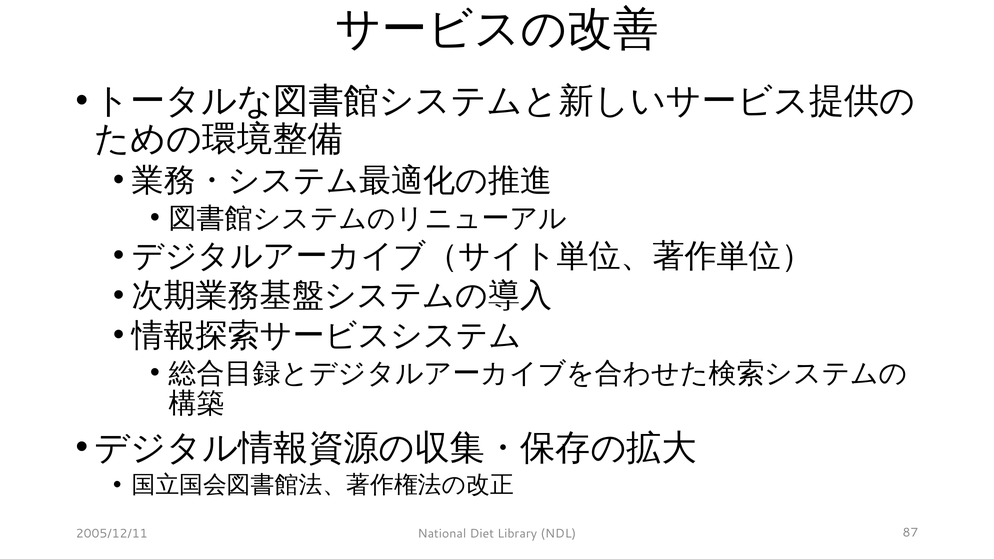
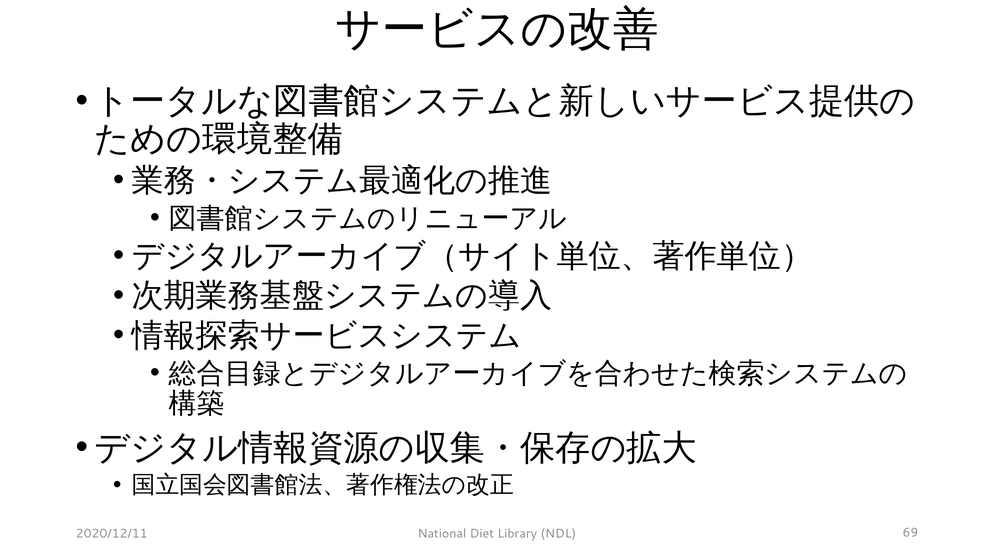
2005/12/11: 2005/12/11 -> 2020/12/11 (112, 534)
87: 87 -> 69 (910, 533)
